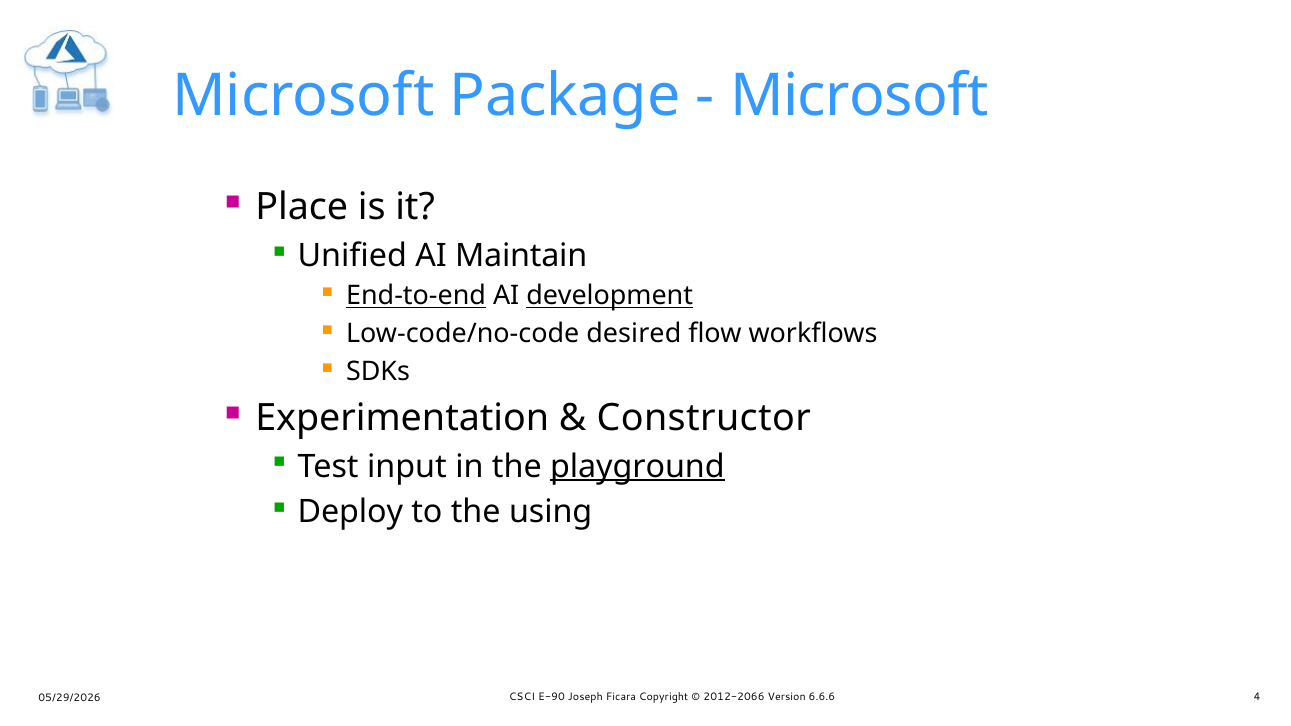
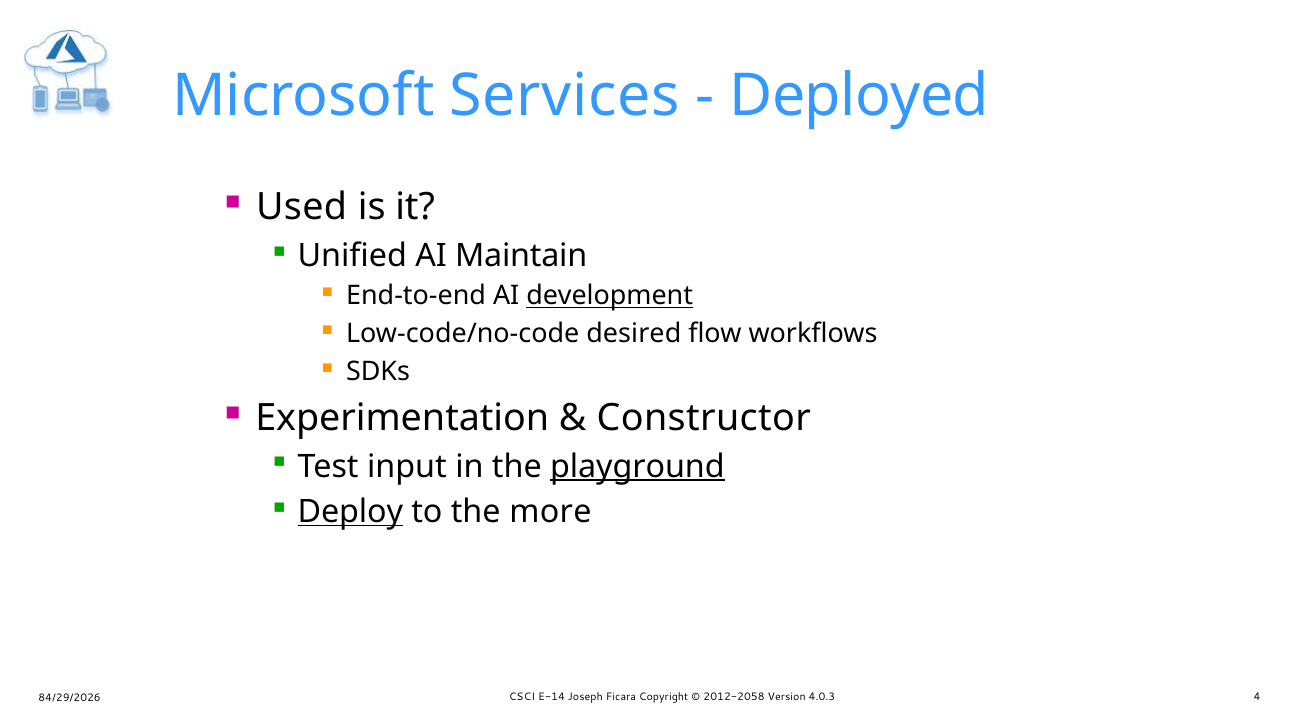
Package: Package -> Services (565, 96)
Microsoft: Microsoft -> Deployed (859, 96)
Place: Place -> Used (302, 208)
End-to-end underline: present -> none (416, 296)
Deploy underline: none -> present (350, 512)
using: using -> more (550, 512)
05/29/2026: 05/29/2026 -> 84/29/2026 (70, 698)
E-90: E-90 -> E-14 (551, 697)
2012-2066: 2012-2066 -> 2012-2058 (734, 697)
6.6.6: 6.6.6 -> 4.0.3 (822, 697)
